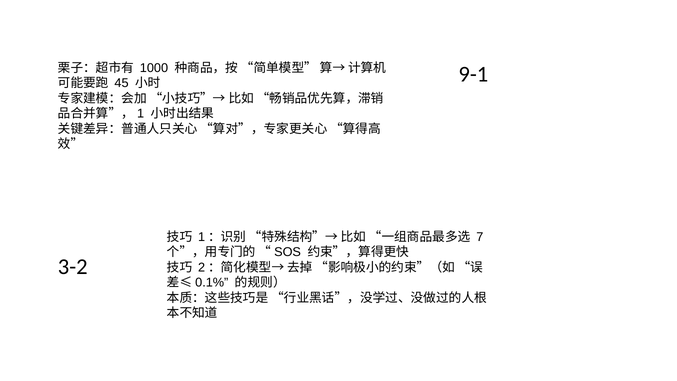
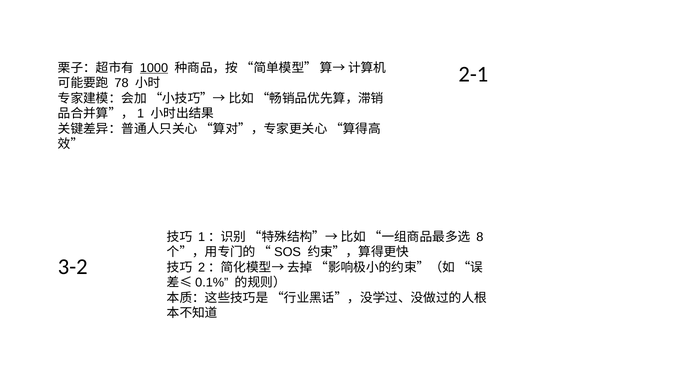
1000 underline: none -> present (154, 68)
9-1: 9-1 -> 2-1 (473, 74)
45: 45 -> 78 (122, 83)
7: 7 -> 8 (480, 237)
